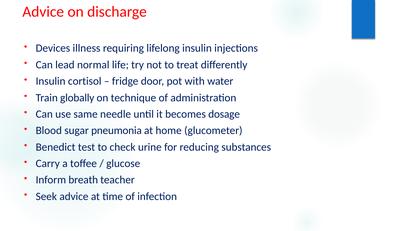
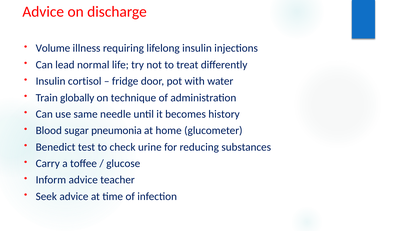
Devices: Devices -> Volume (53, 48)
dosage: dosage -> history (224, 114)
Inform breath: breath -> advice (83, 180)
